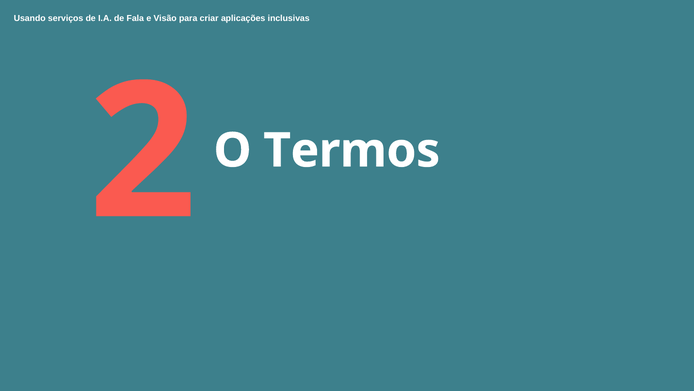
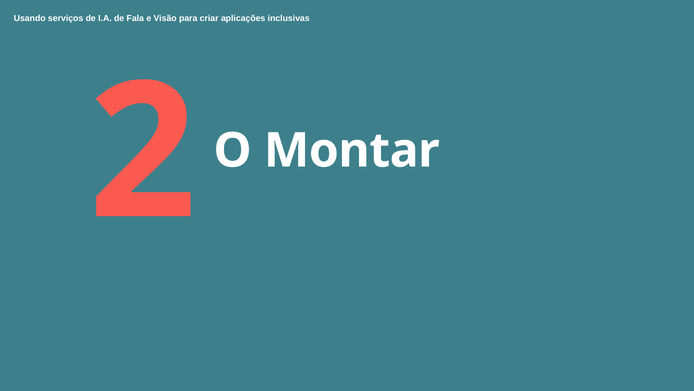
Termos: Termos -> Montar (352, 150)
